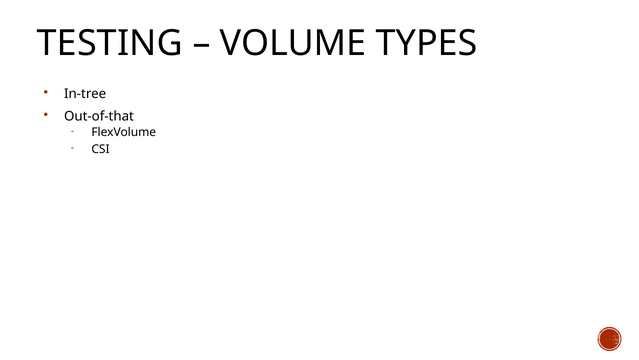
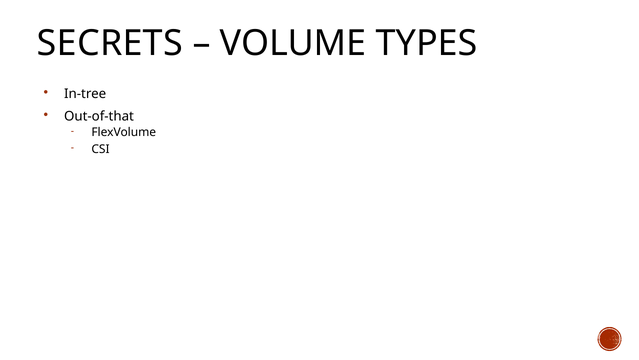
TESTING: TESTING -> SECRETS (110, 43)
